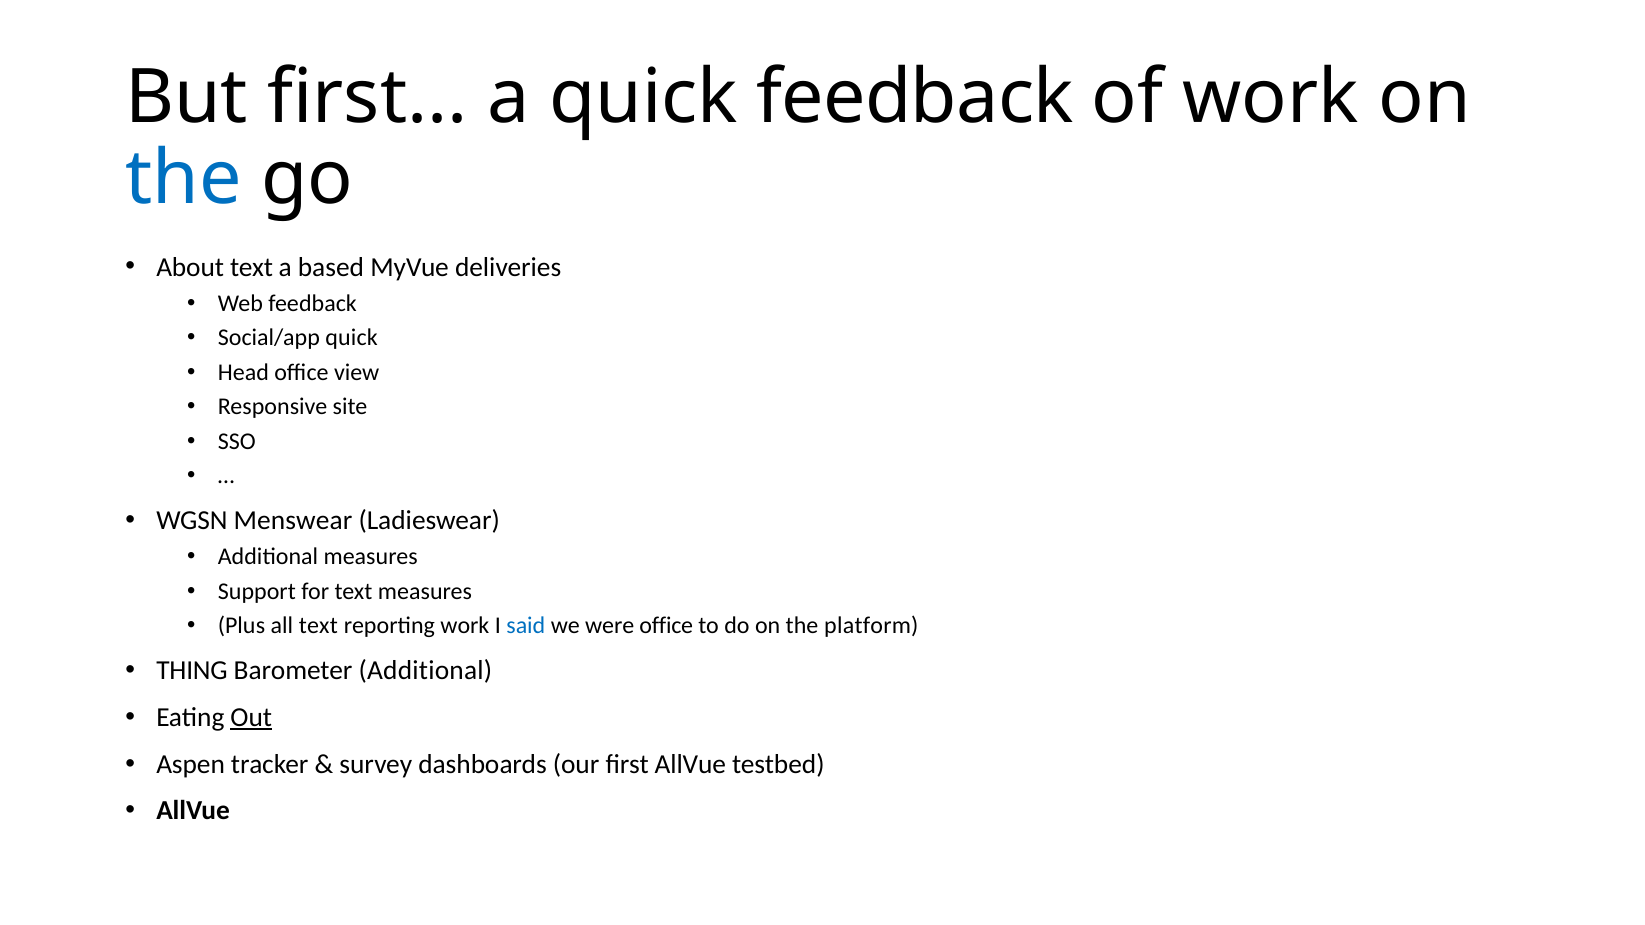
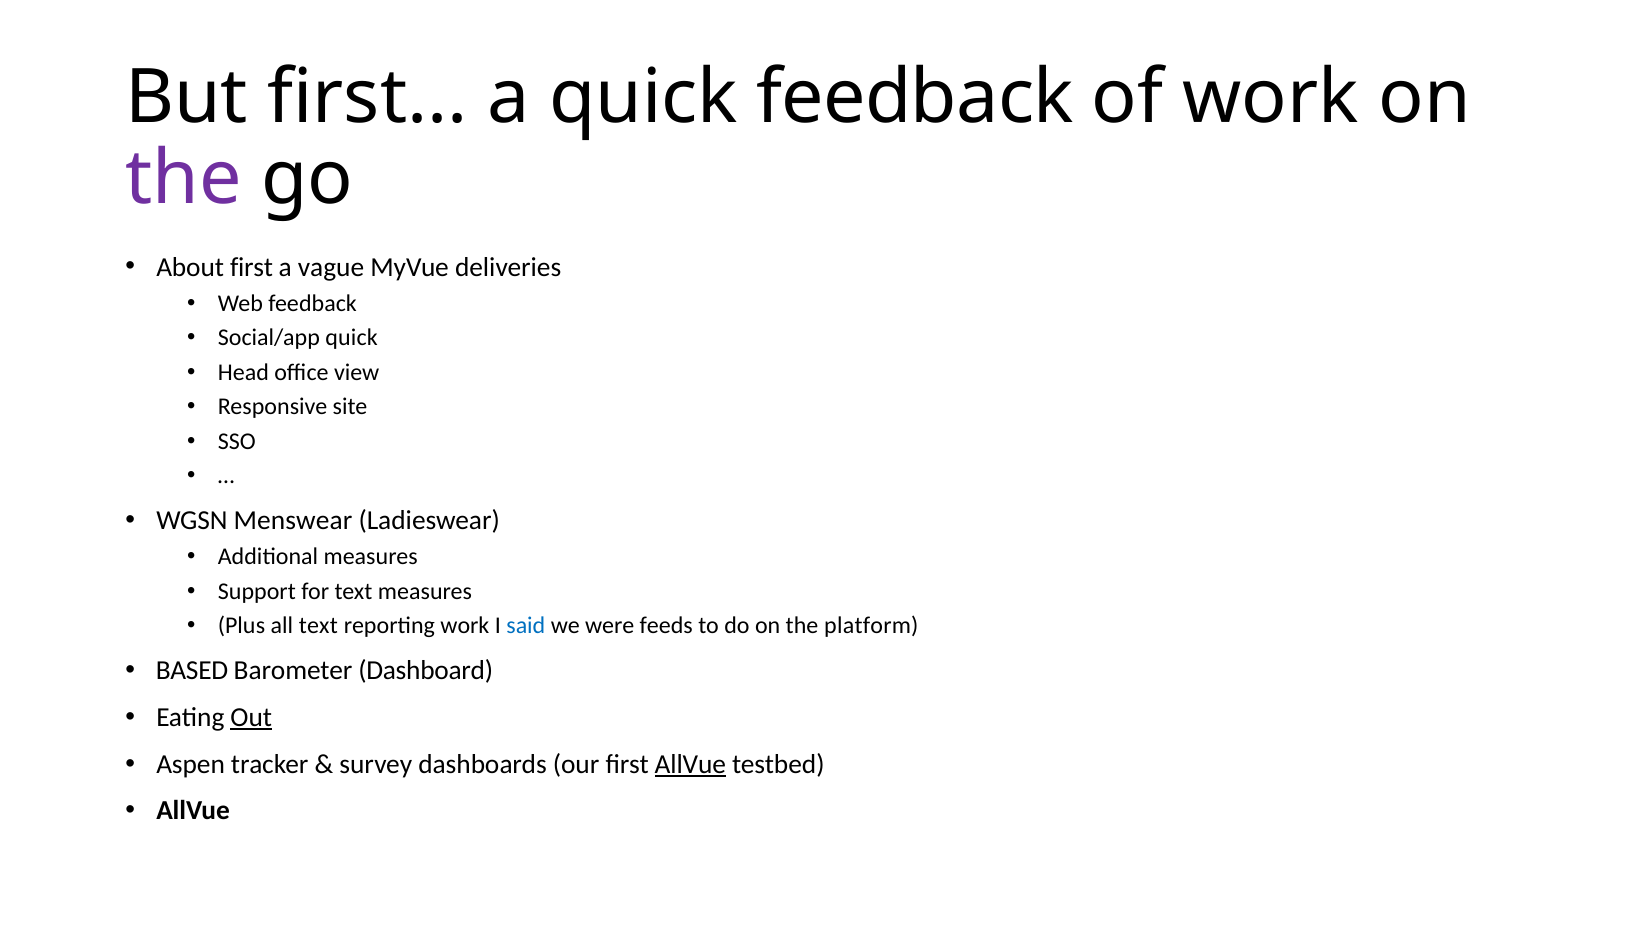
the colour: blue -> purple (184, 179)
About text: text -> first (251, 267)
based: based -> vague (331, 267)
were office: office -> feeds (666, 626)
THING: THING -> BASED (192, 671)
Barometer Additional: Additional -> Dashboard (426, 671)
AllVue underline: none -> present (690, 764)
